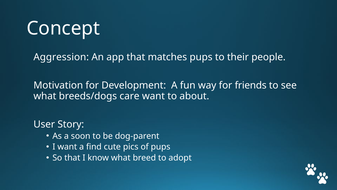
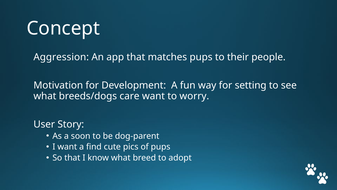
friends: friends -> setting (251, 85)
about: about -> worry (194, 96)
